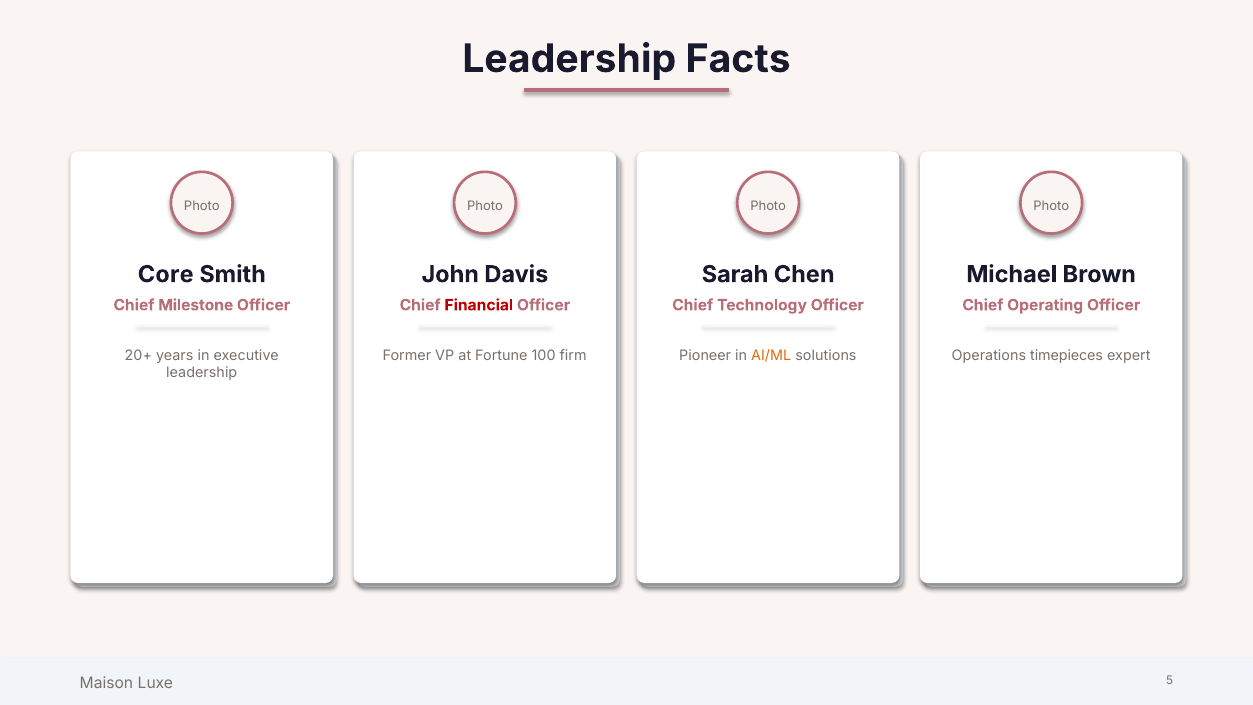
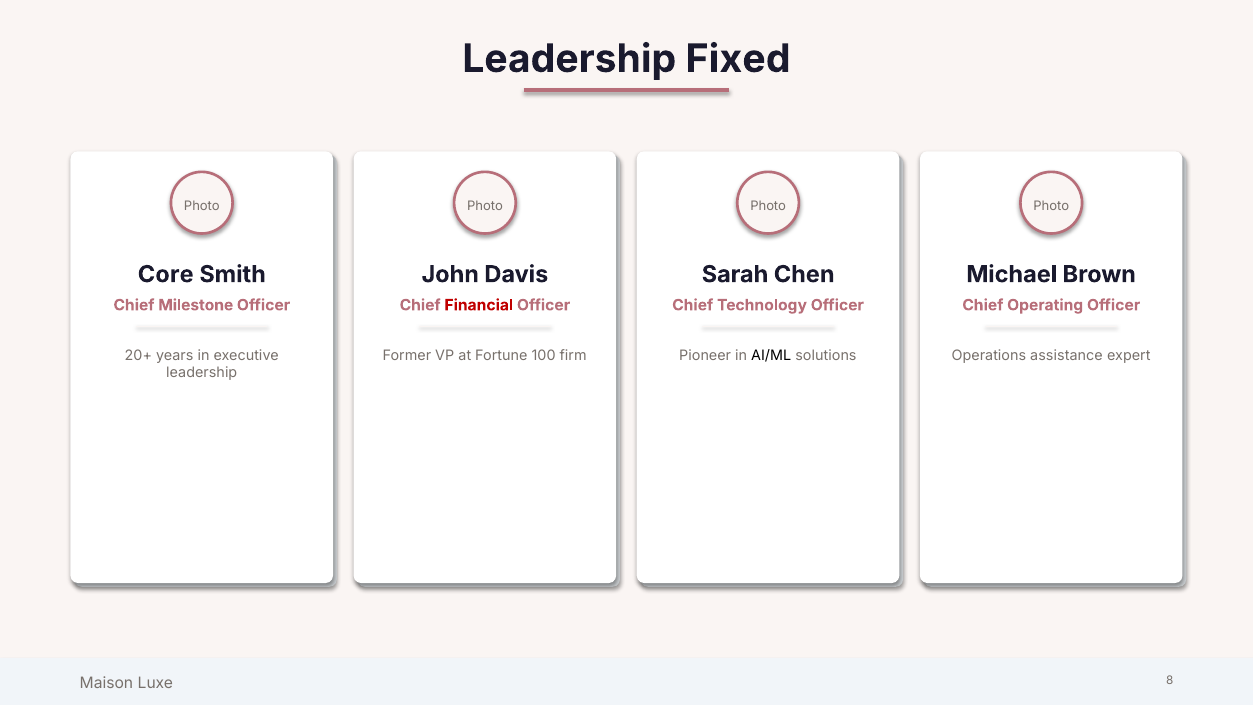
Facts: Facts -> Fixed (738, 59)
AI/ML colour: orange -> black (771, 356)
timepieces: timepieces -> assistance (1067, 356)
5: 5 -> 8 (1170, 681)
